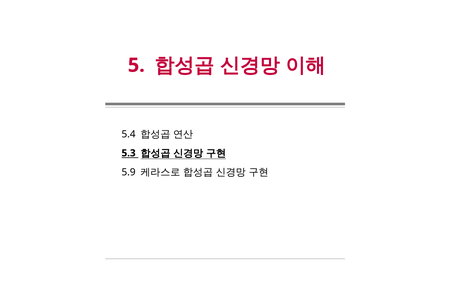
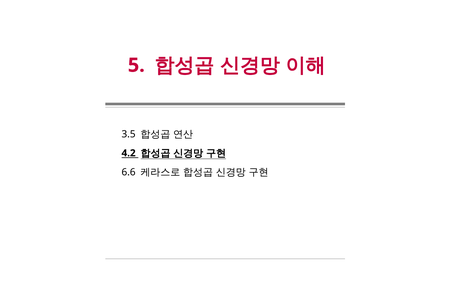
5.4: 5.4 -> 3.5 (129, 134)
5.3: 5.3 -> 4.2 (129, 153)
5.9: 5.9 -> 6.6 (129, 172)
